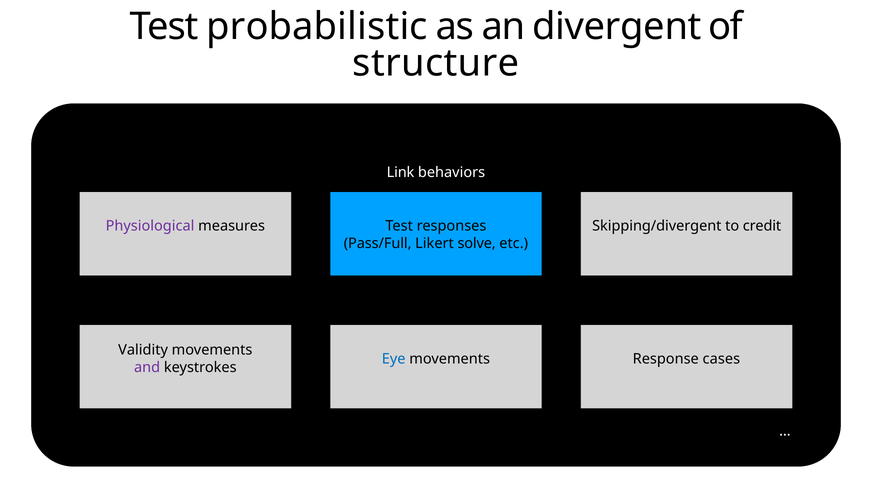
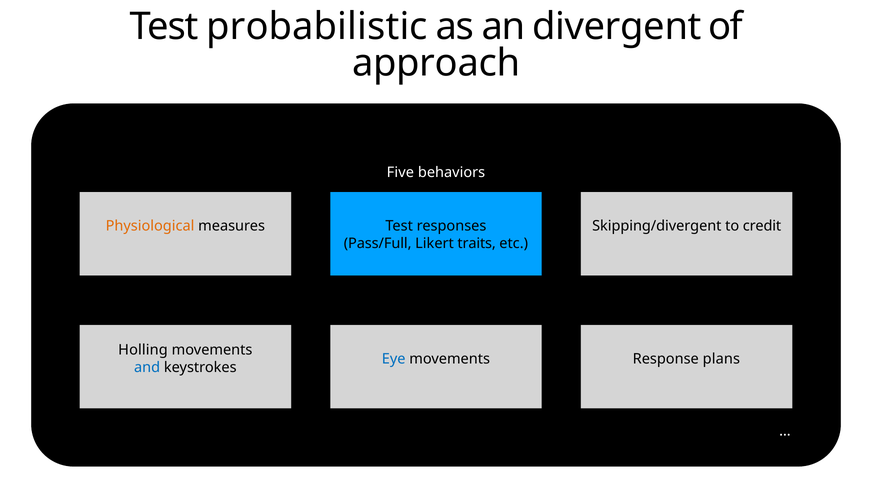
structure: structure -> approach (436, 63)
Link: Link -> Five (400, 172)
Physiological colour: purple -> orange (150, 226)
solve: solve -> traits (477, 243)
Validity: Validity -> Holling (143, 350)
cases: cases -> plans (721, 358)
and colour: purple -> blue (147, 367)
